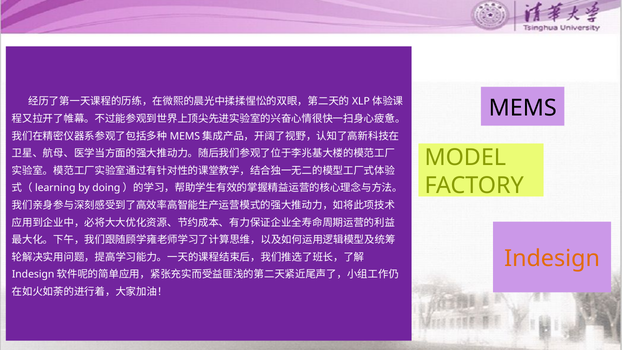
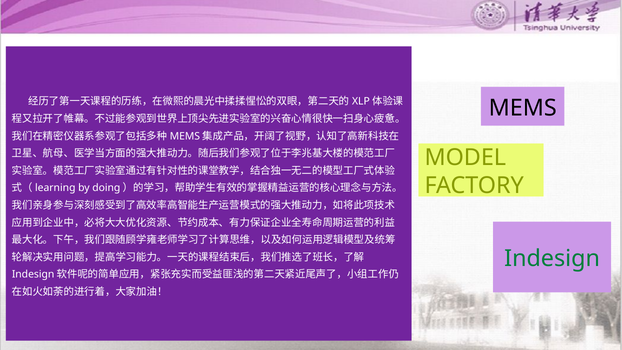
Indesign colour: orange -> green (552, 259)
